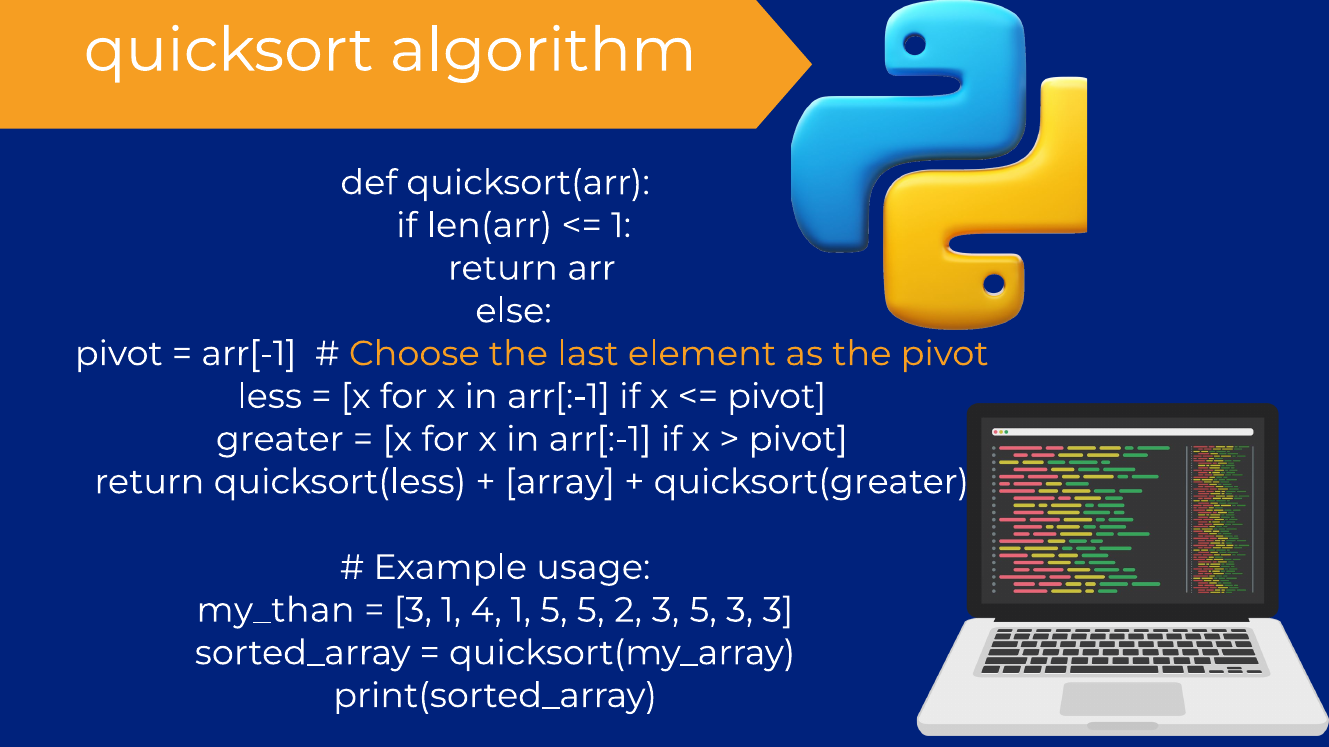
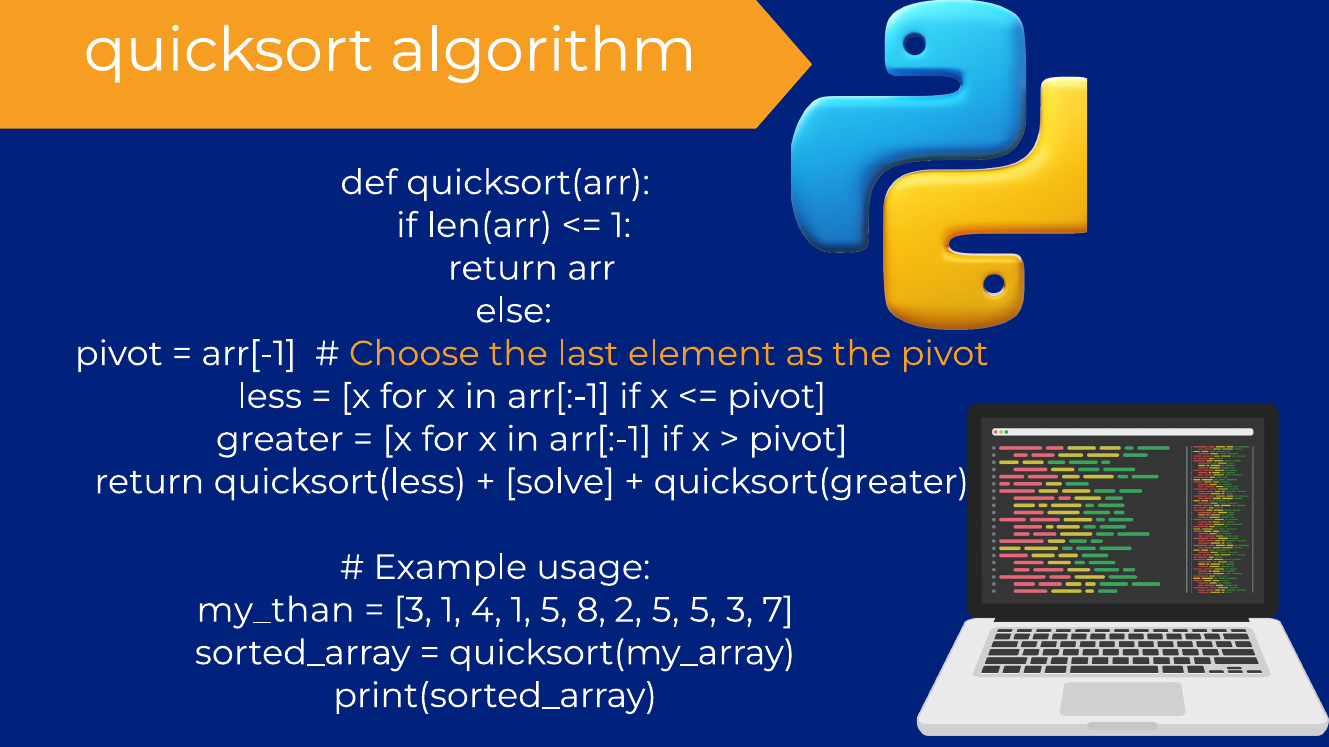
array: array -> solve (560, 482)
5 5: 5 -> 8 (591, 611)
2 3: 3 -> 5 (666, 611)
3 3: 3 -> 7 (778, 611)
